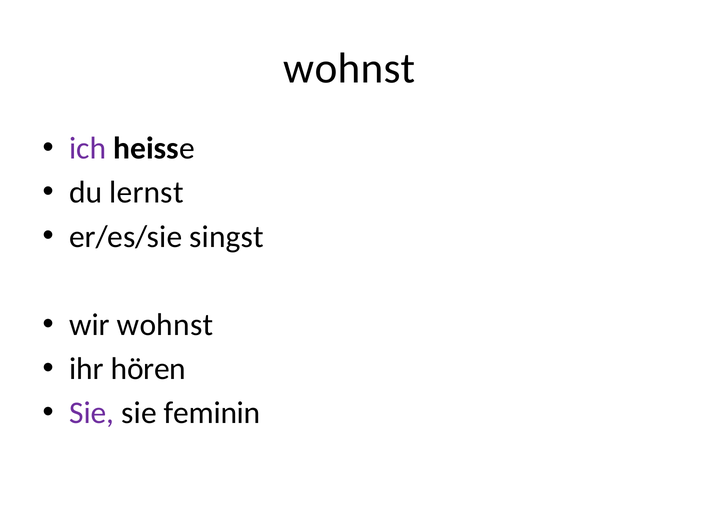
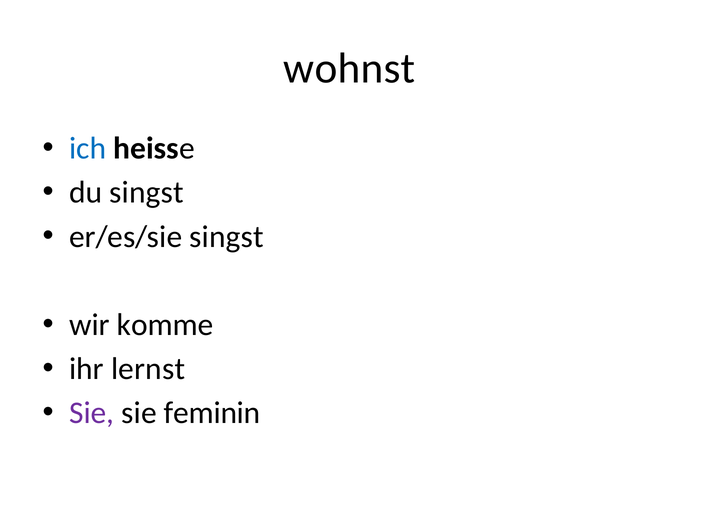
ich colour: purple -> blue (88, 149)
du lernst: lernst -> singst (146, 193)
wir wohnst: wohnst -> komme (165, 325)
hören: hören -> lernst (148, 369)
